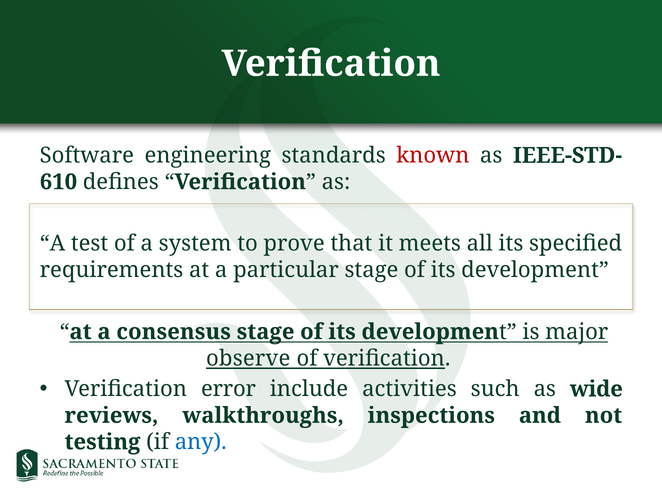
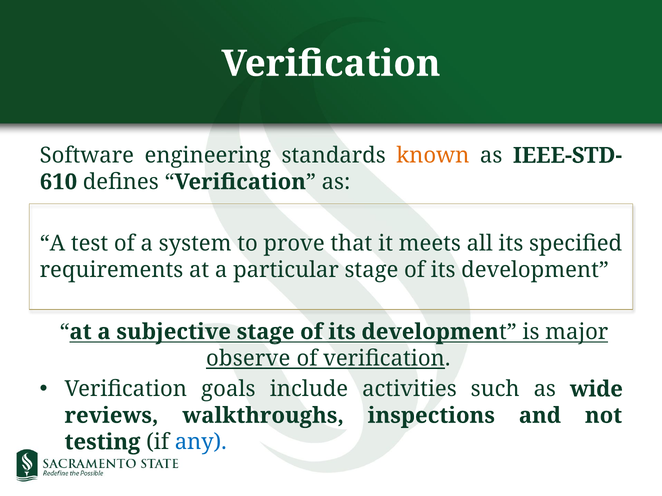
known colour: red -> orange (433, 156)
consensus: consensus -> subjective (174, 332)
error: error -> goals (228, 389)
